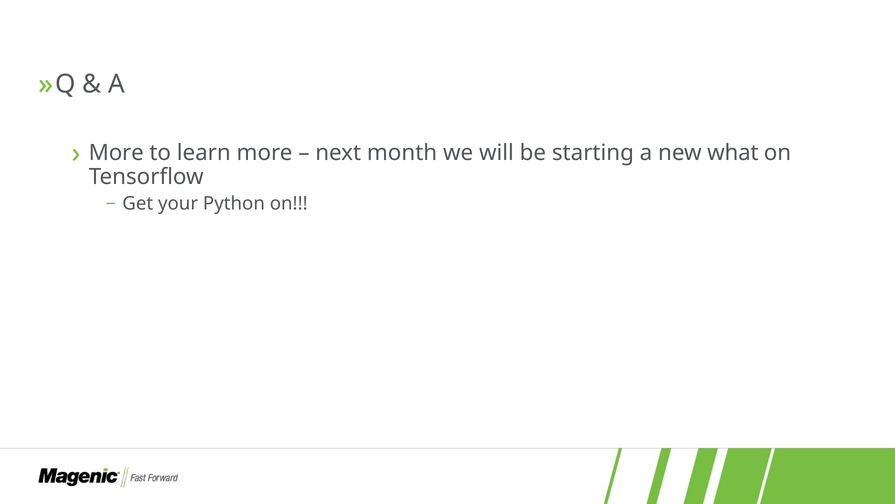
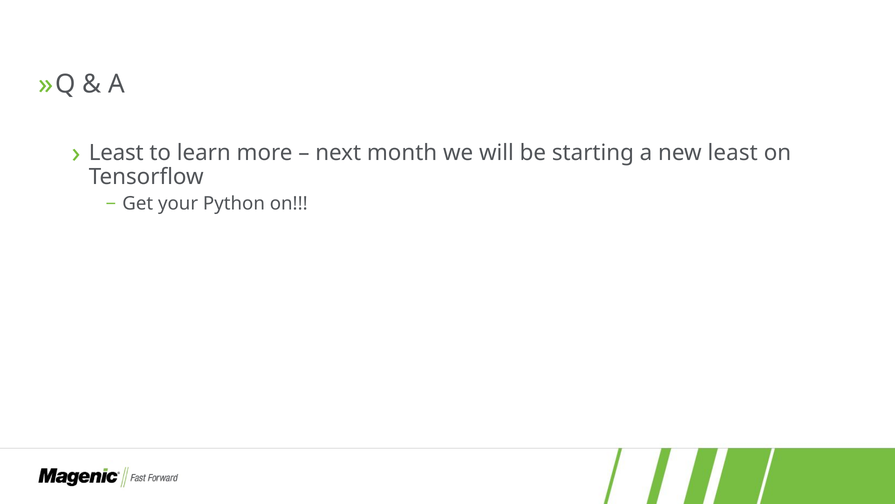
More: More -> Least (116, 153)
new what: what -> least (733, 153)
